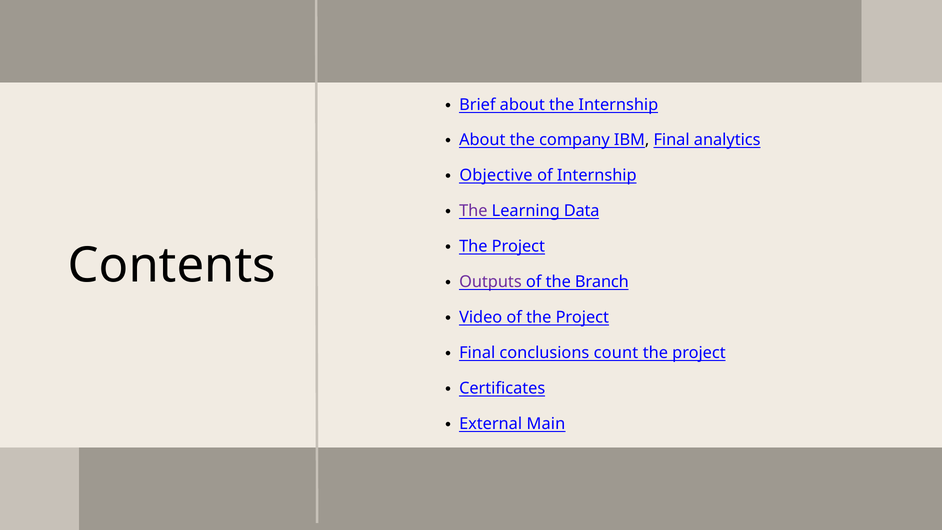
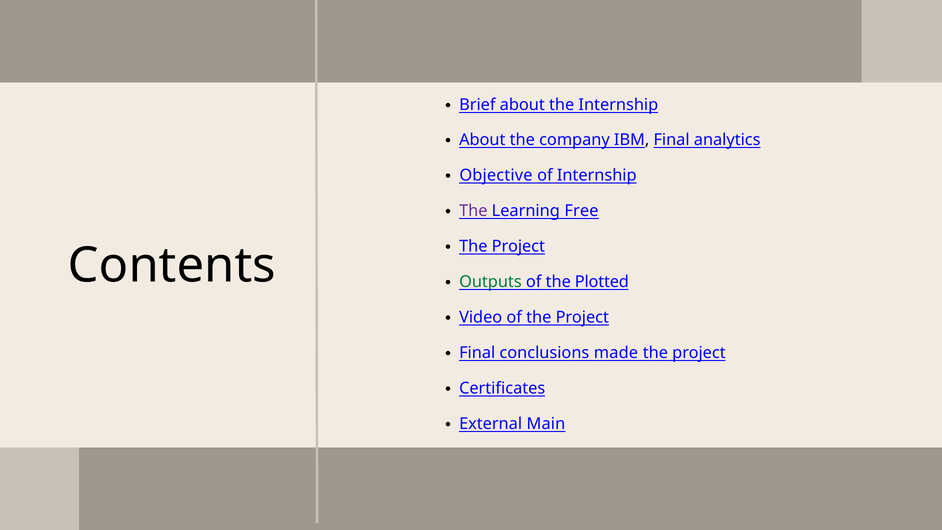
Data: Data -> Free (581, 211)
Outputs colour: purple -> green (490, 282)
Branch: Branch -> Plotted (602, 282)
count: count -> made (616, 353)
